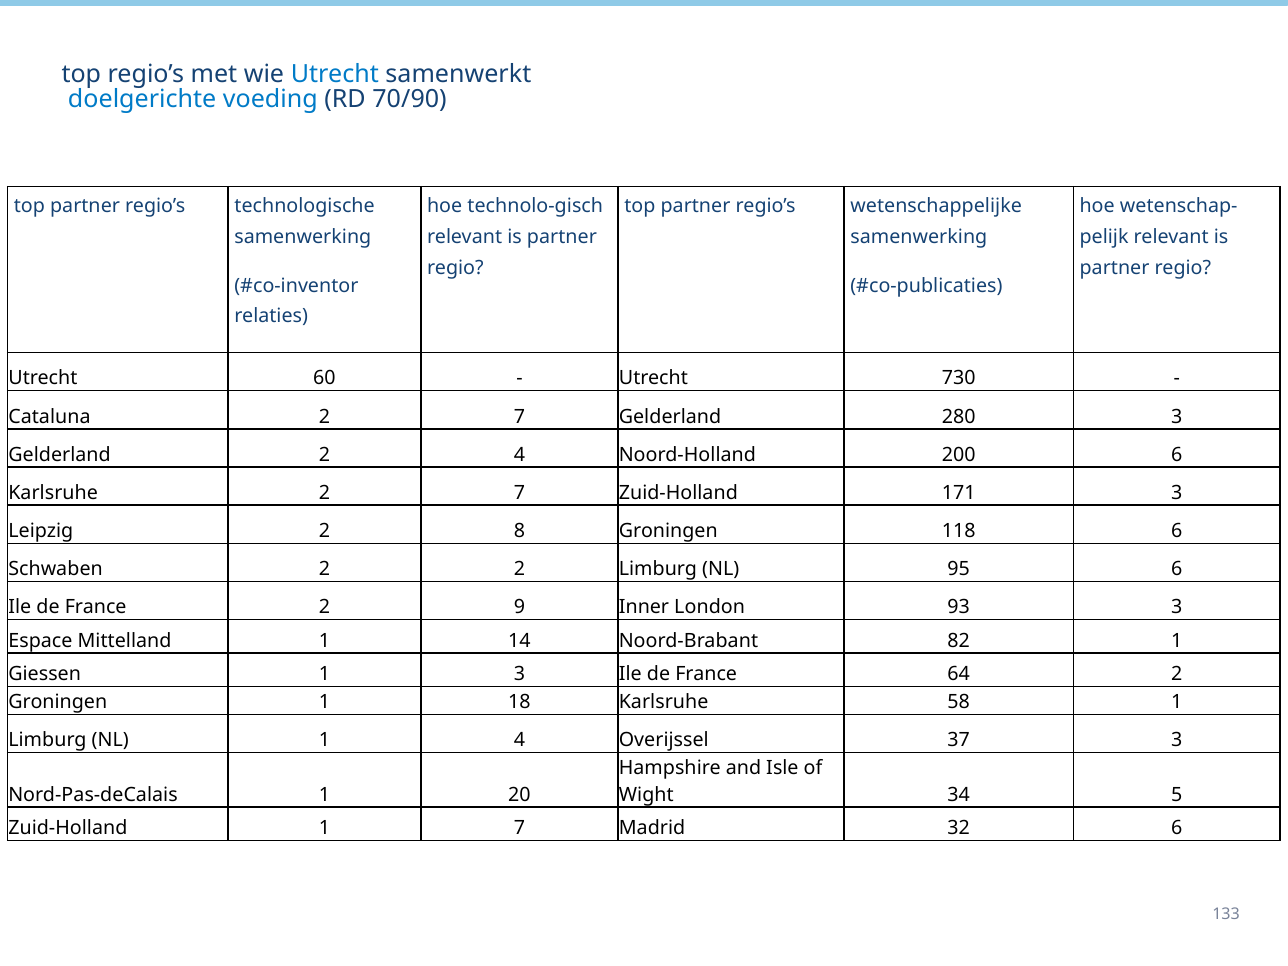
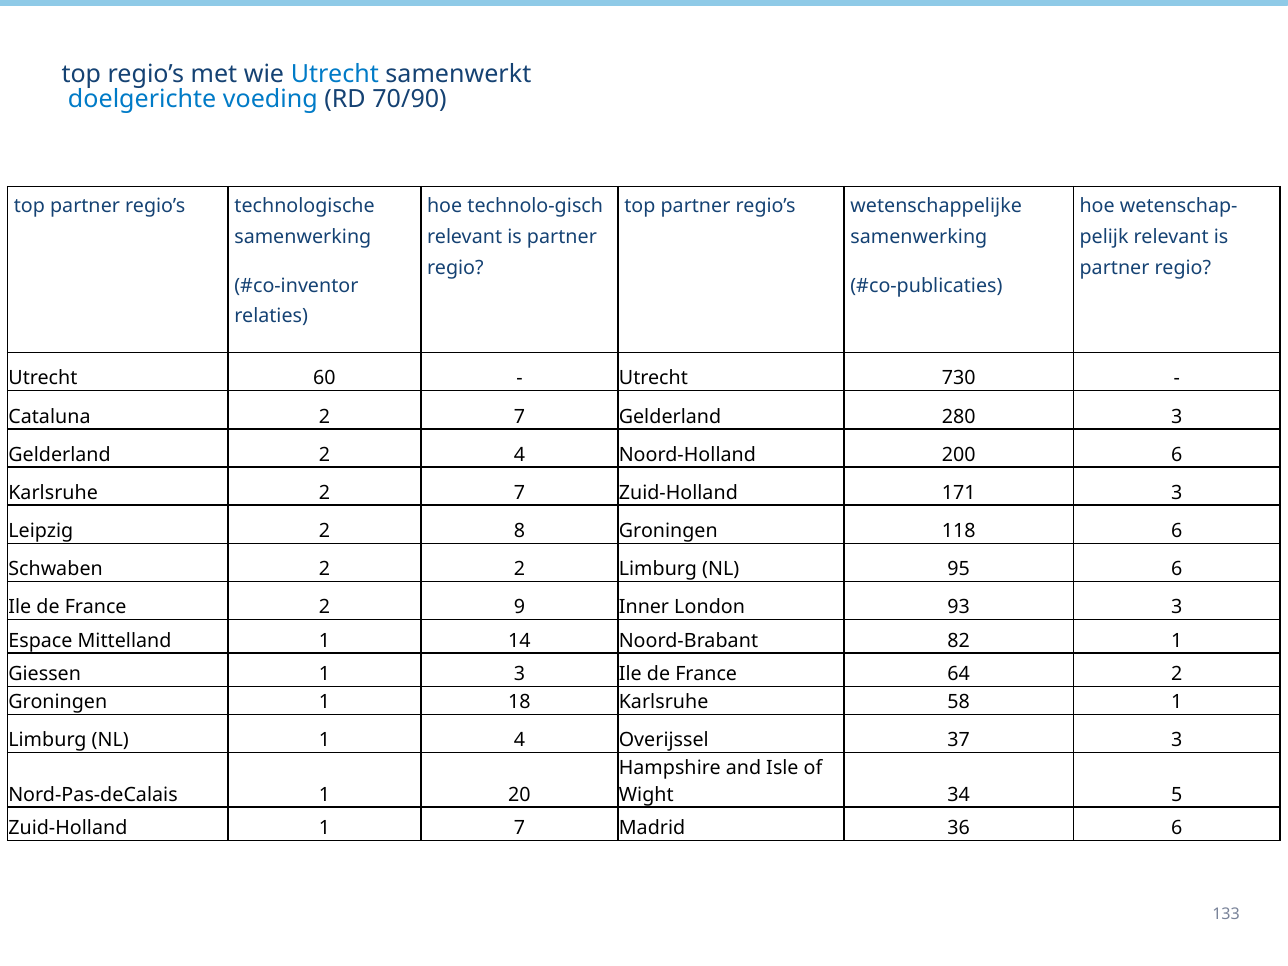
32: 32 -> 36 (959, 828)
